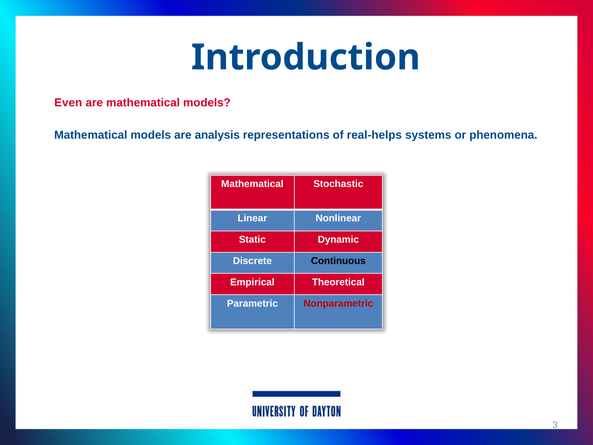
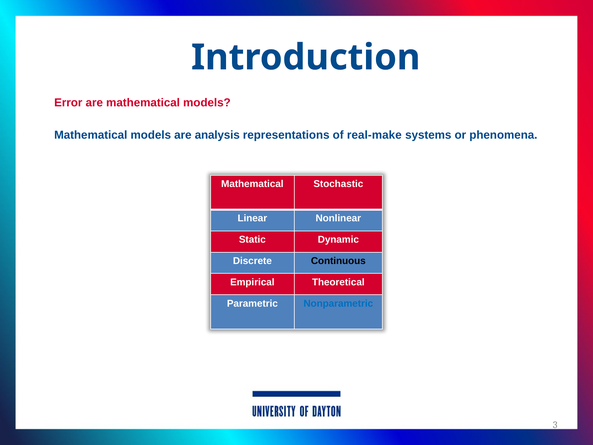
Even: Even -> Error (68, 103)
real-helps: real-helps -> real-make (374, 135)
Nonparametric colour: red -> blue (338, 303)
